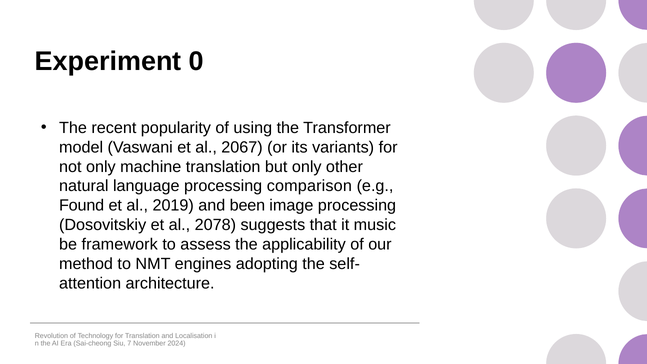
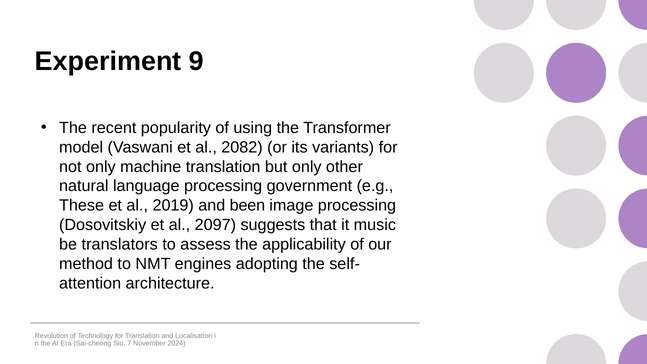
0: 0 -> 9 (196, 61)
2067: 2067 -> 2082 (242, 147)
comparison: comparison -> government (309, 186)
Found: Found -> These (82, 206)
2078: 2078 -> 2097 (215, 225)
framework: framework -> translators (120, 244)
